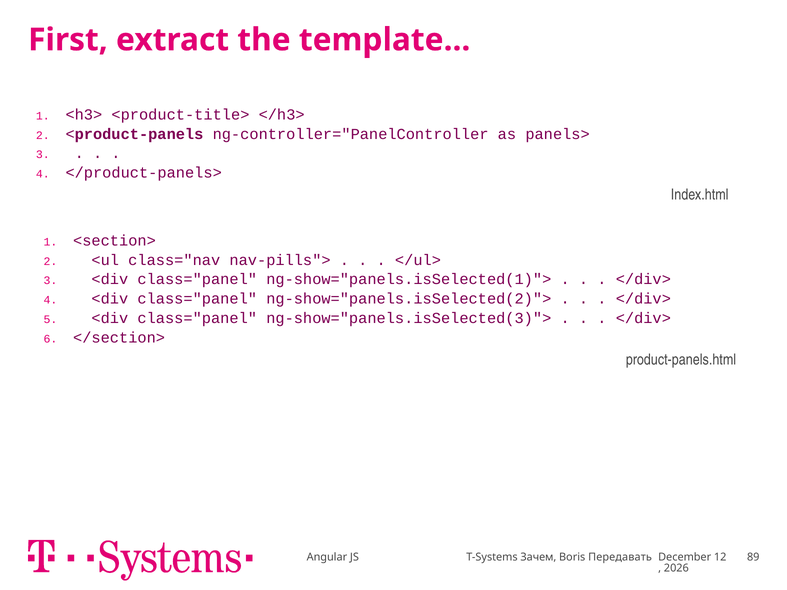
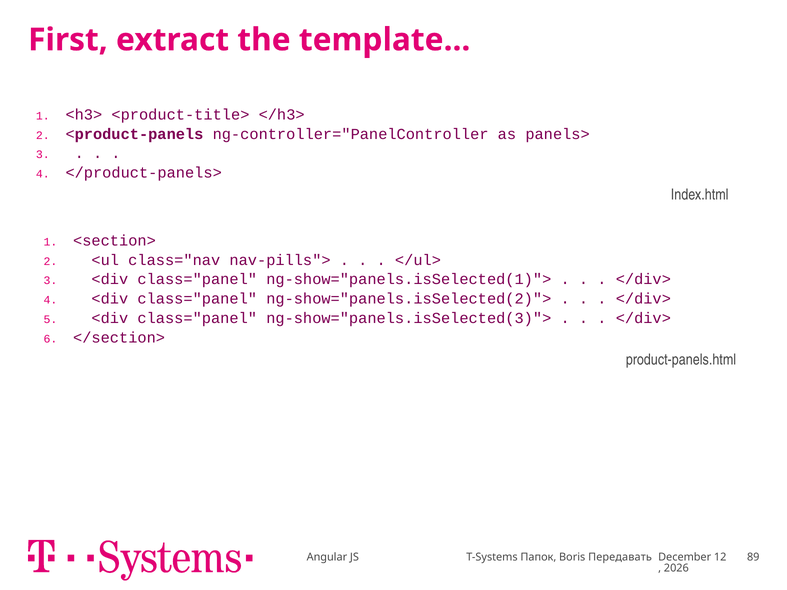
Зачем: Зачем -> Папок (538, 557)
